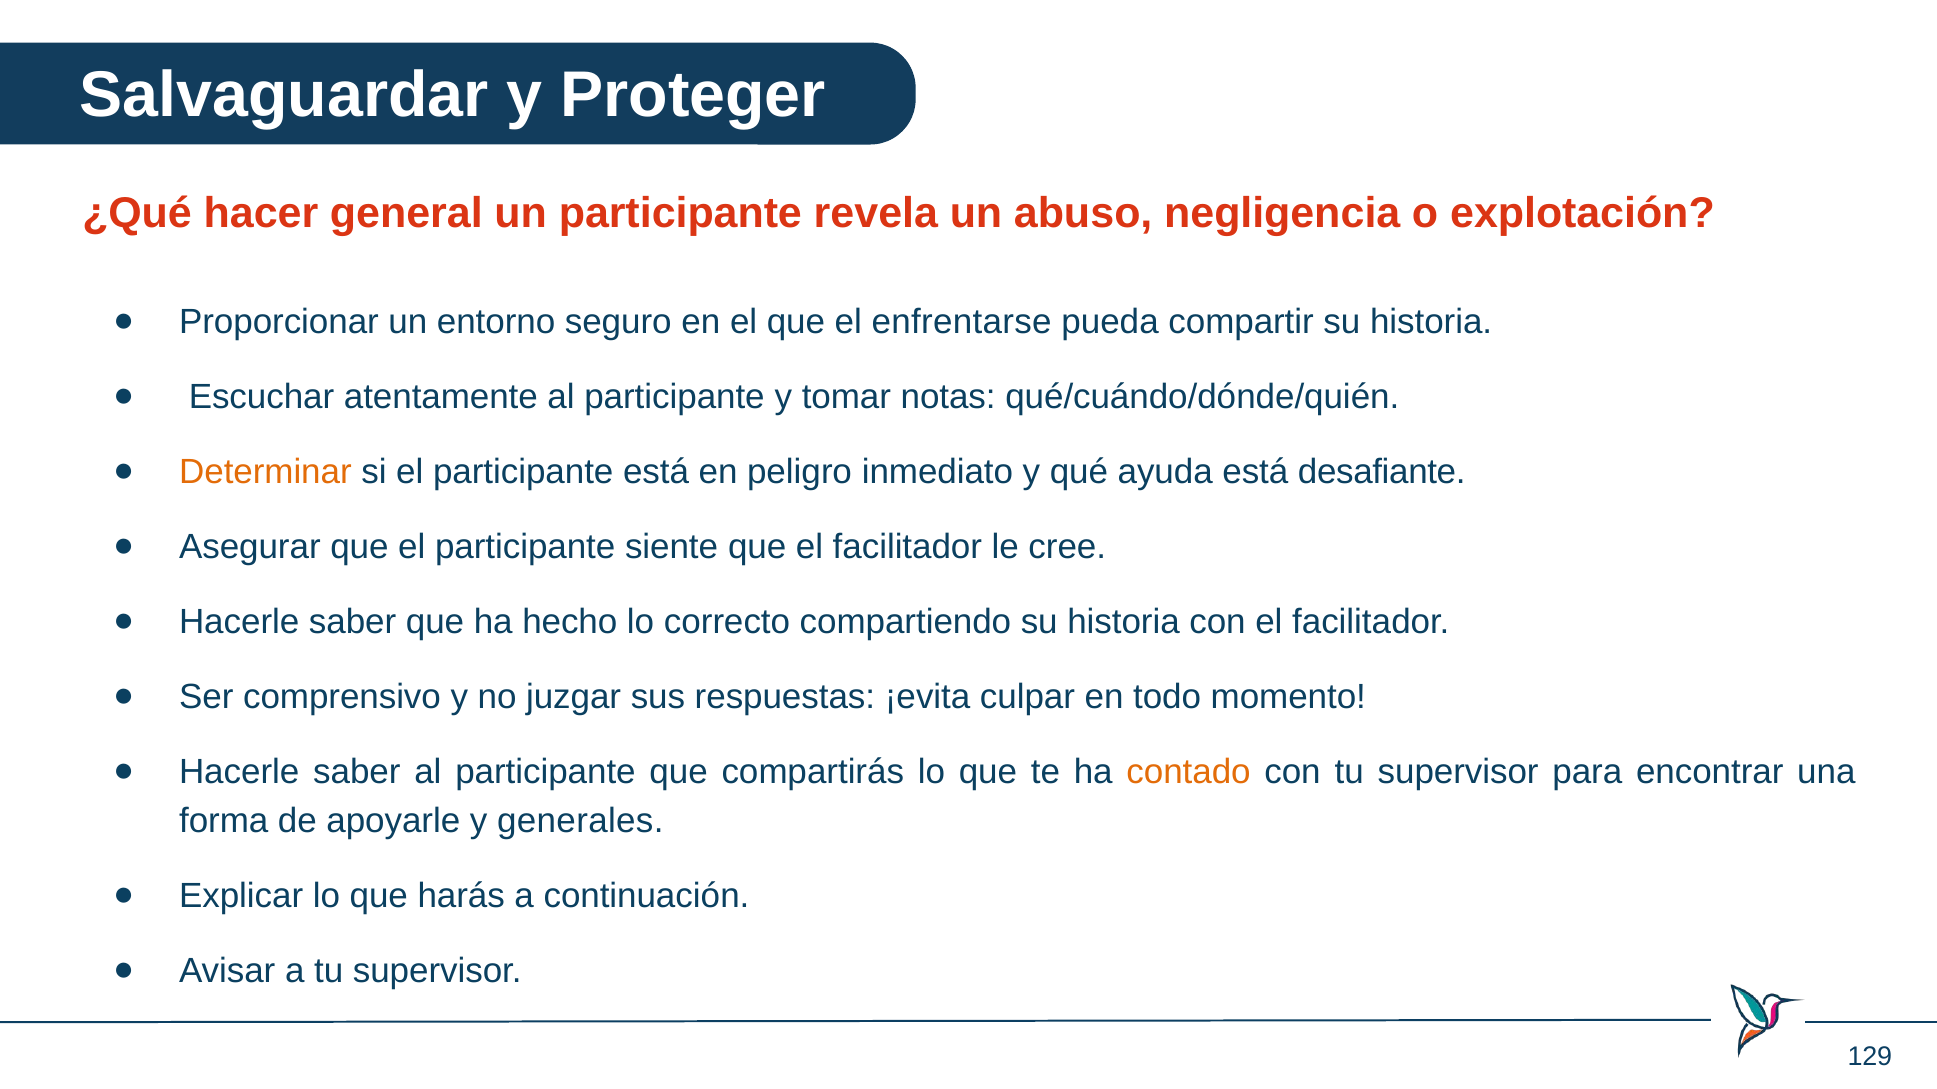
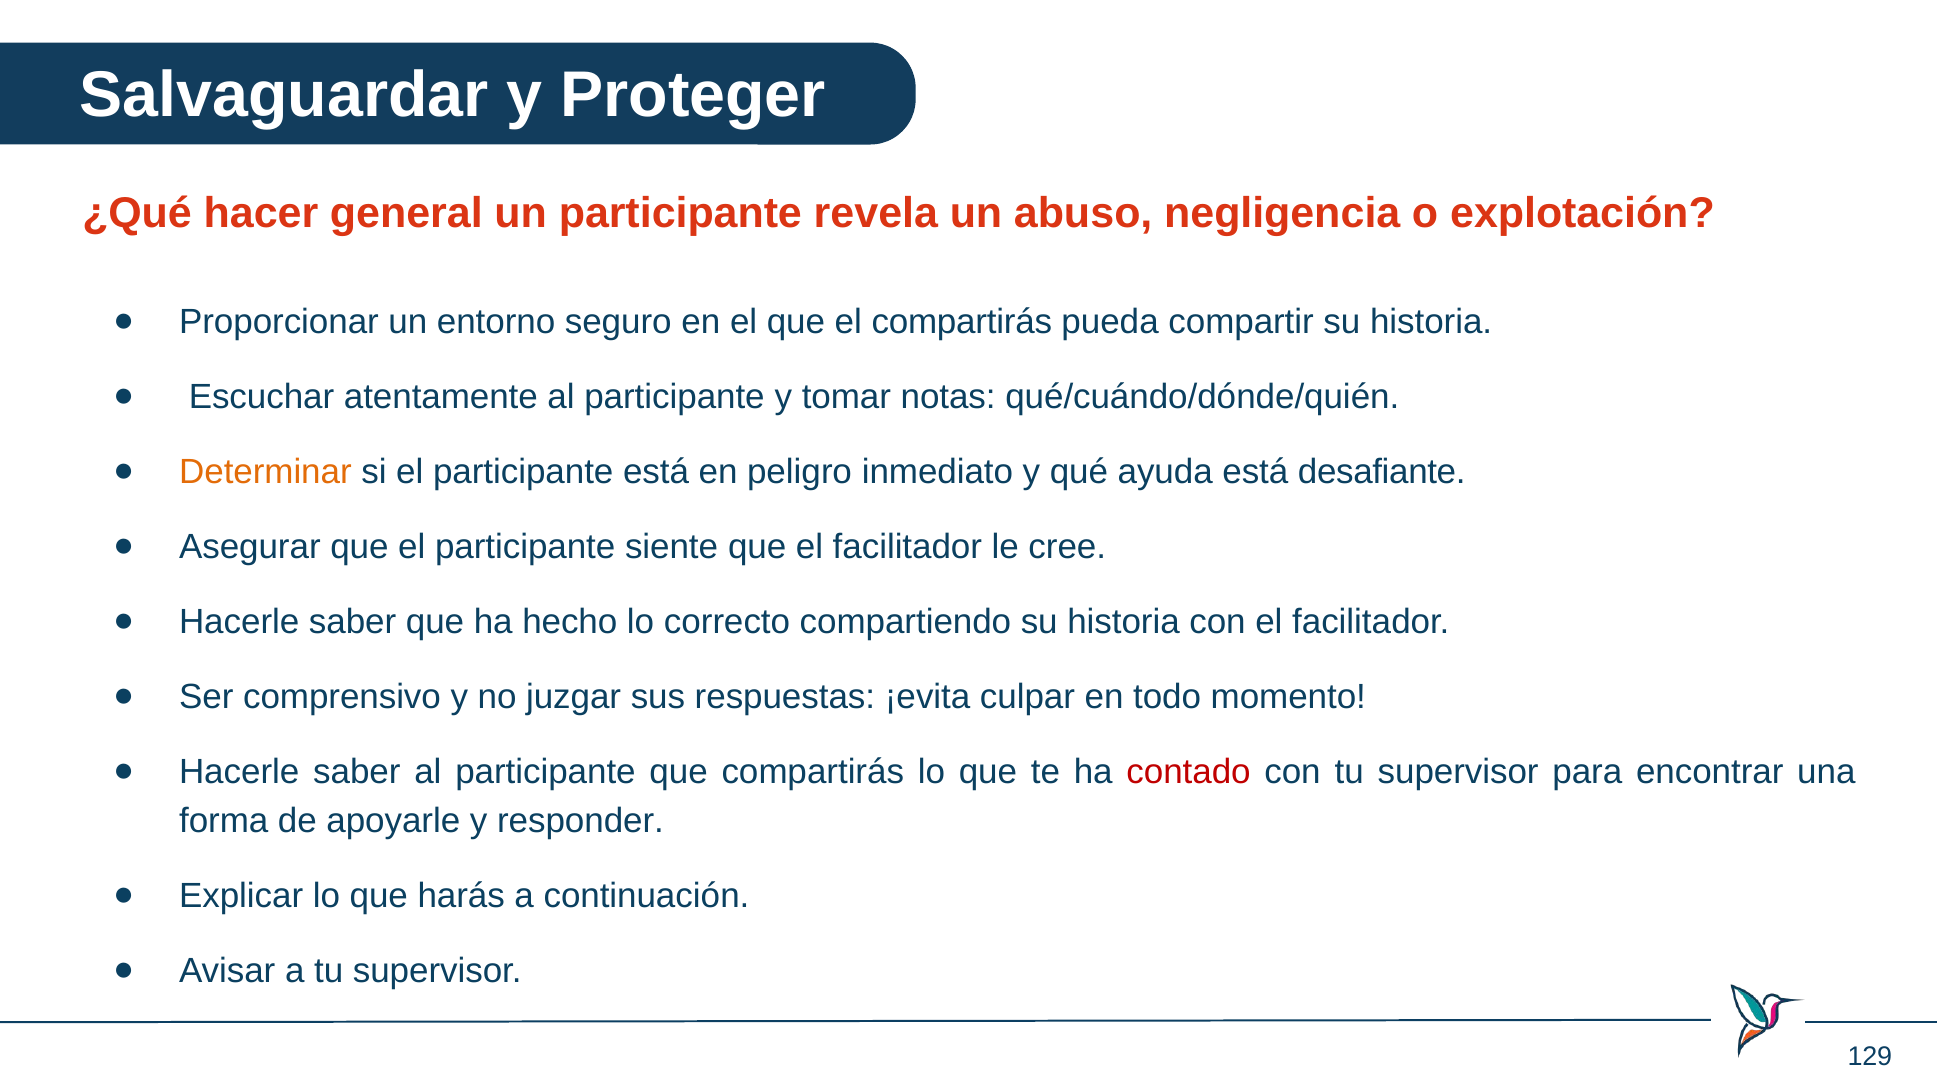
el enfrentarse: enfrentarse -> compartirás (962, 322)
contado colour: orange -> red (1189, 773)
generales: generales -> responder (580, 821)
